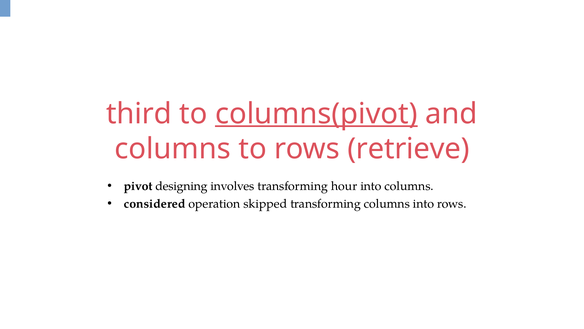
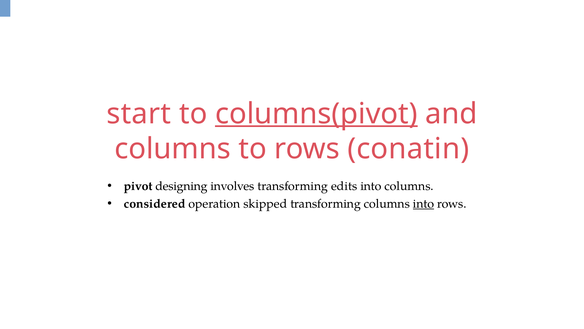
third: third -> start (139, 114)
retrieve: retrieve -> conatin (408, 149)
hour: hour -> edits (344, 186)
into underline: none -> present (423, 204)
